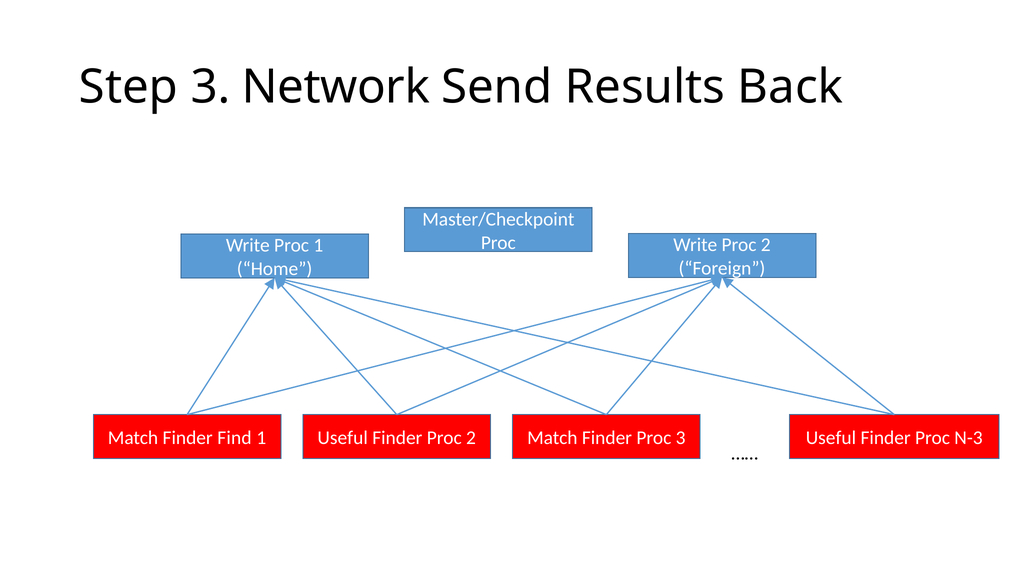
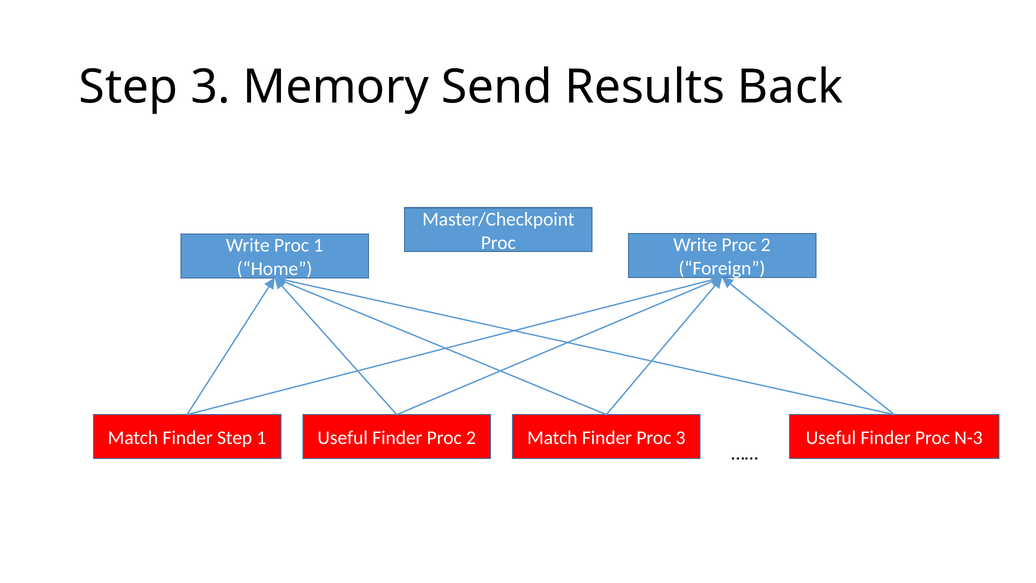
Network: Network -> Memory (336, 87)
Finder Find: Find -> Step (235, 438)
